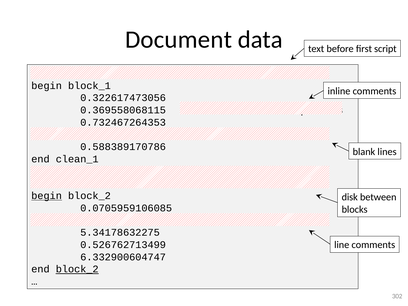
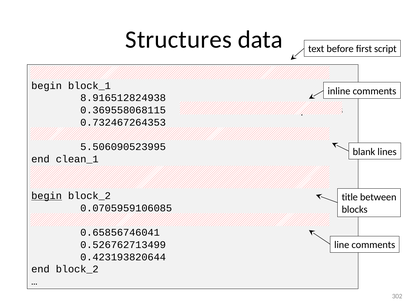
Document: Document -> Structures (179, 39)
0.322617473056: 0.322617473056 -> 8.916512824938 (123, 98)
0.588389170786: 0.588389170786 -> 5.506090523995 (123, 147)
disk: disk -> title (350, 197)
5.34178632275: 5.34178632275 -> 0.65856746041 (120, 233)
6.332900604747: 6.332900604747 -> 0.423193820644 (123, 257)
block_2 underline: present -> none (77, 269)
